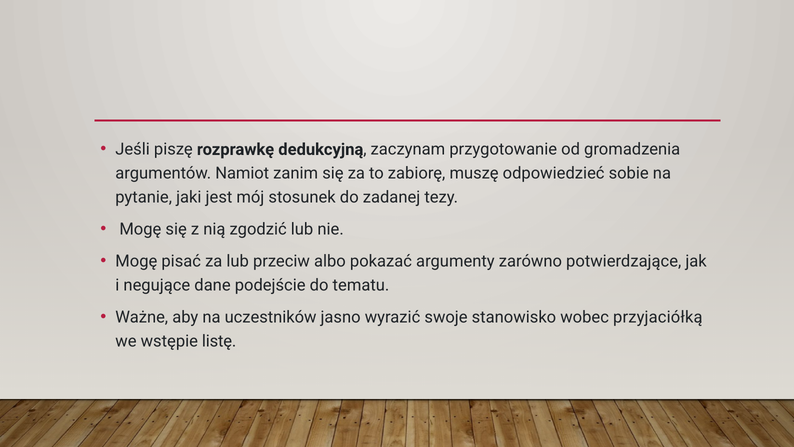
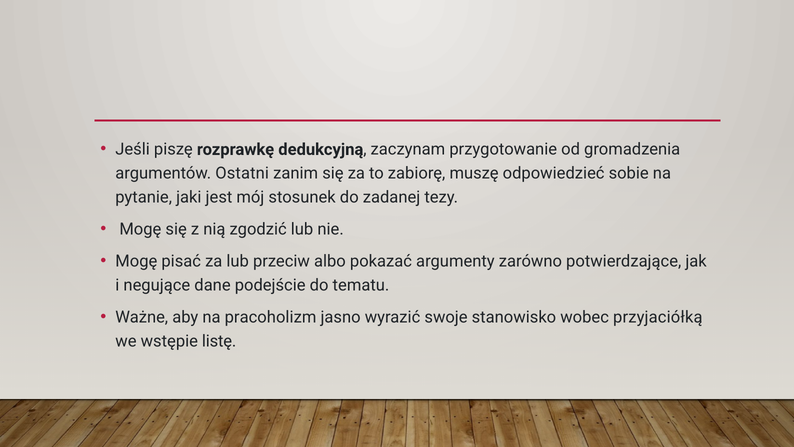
Namiot: Namiot -> Ostatni (242, 173)
uczestników: uczestników -> pracoholizm (271, 317)
